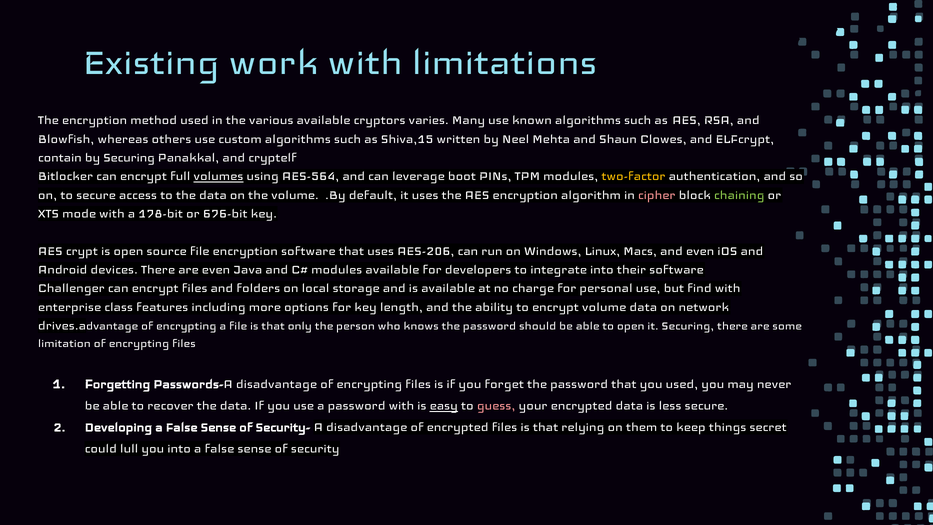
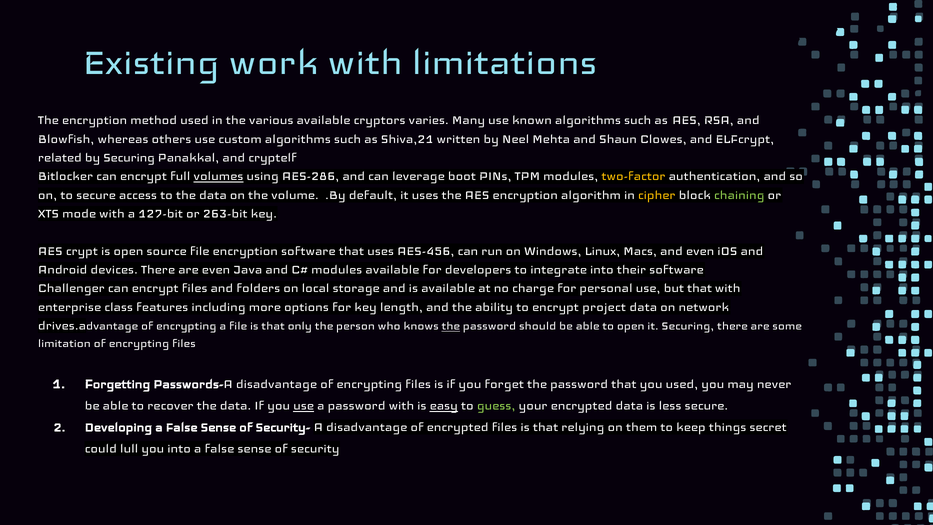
Shiva,15: Shiva,15 -> Shiva,21 (407, 138)
contain: contain -> related (60, 157)
AES-564: AES-564 -> AES-286 (311, 175)
cipher colour: pink -> yellow (657, 194)
178-bit: 178-bit -> 127-bit (161, 213)
676-bit: 676-bit -> 263-bit (225, 213)
AES-206: AES-206 -> AES-456 (426, 250)
but find: find -> that (700, 287)
encrypt volume: volume -> project (604, 306)
the underline: none -> present (451, 325)
use underline: none -> present (304, 405)
guess colour: pink -> light green (496, 405)
